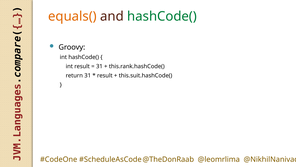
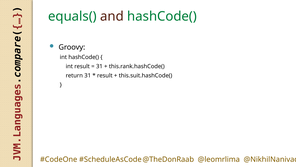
equals( colour: orange -> green (72, 16)
